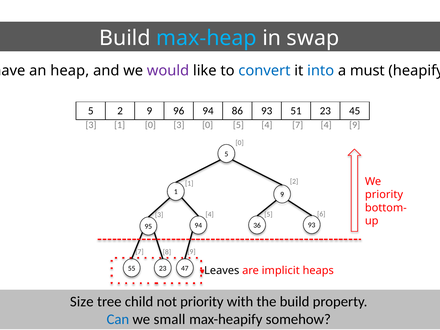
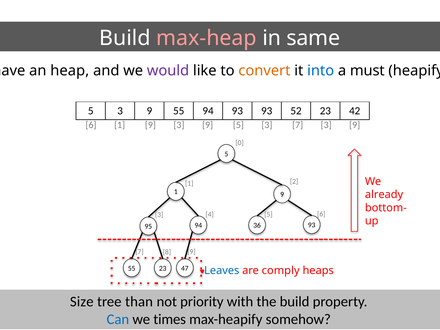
max-heap colour: light blue -> pink (206, 38)
swap: swap -> same (313, 38)
convert colour: blue -> orange (264, 71)
2: 2 -> 3 (120, 111)
9 96: 96 -> 55 (179, 111)
94 86: 86 -> 93 (237, 111)
51: 51 -> 52 (296, 111)
45: 45 -> 42 (355, 111)
3: 3 -> 6 (91, 125)
0: 0 -> 9 (150, 125)
0: 0 -> 9 (208, 125)
4: 4 -> 3 (267, 125)
7 4: 4 -> 3 (326, 125)
priority: priority -> already (384, 195)
Leaves colour: black -> blue (222, 271)
implicit: implicit -> comply (281, 271)
child: child -> than (139, 302)
small: small -> times (170, 319)
